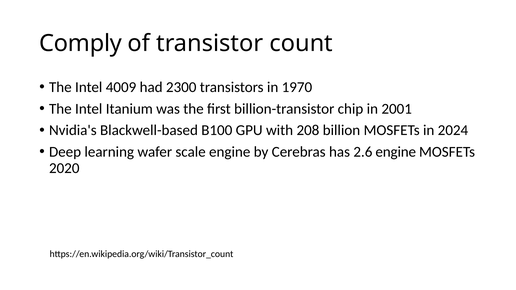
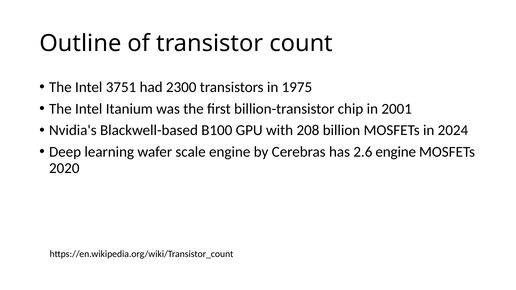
Comply: Comply -> Outline (80, 43)
4009: 4009 -> 3751 (121, 87)
1970: 1970 -> 1975 (297, 87)
